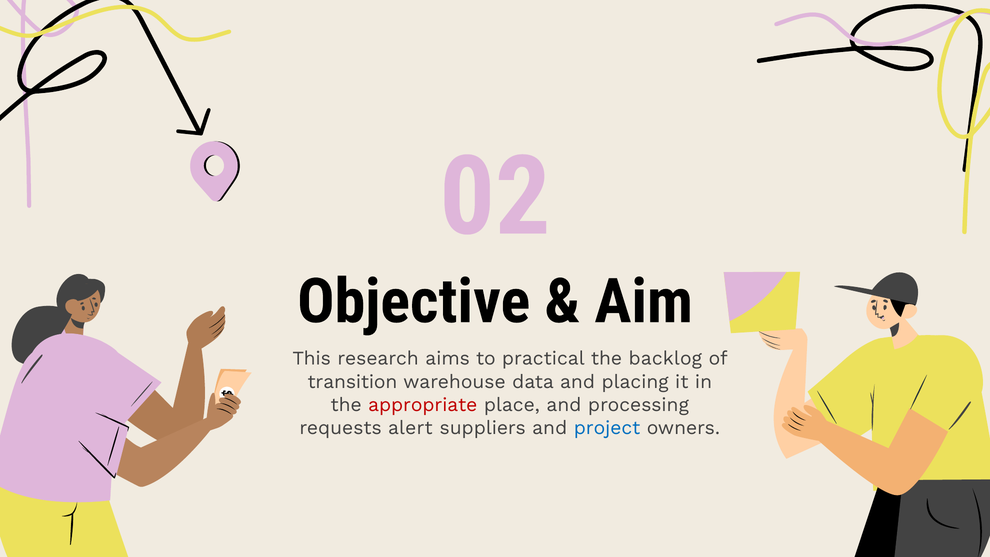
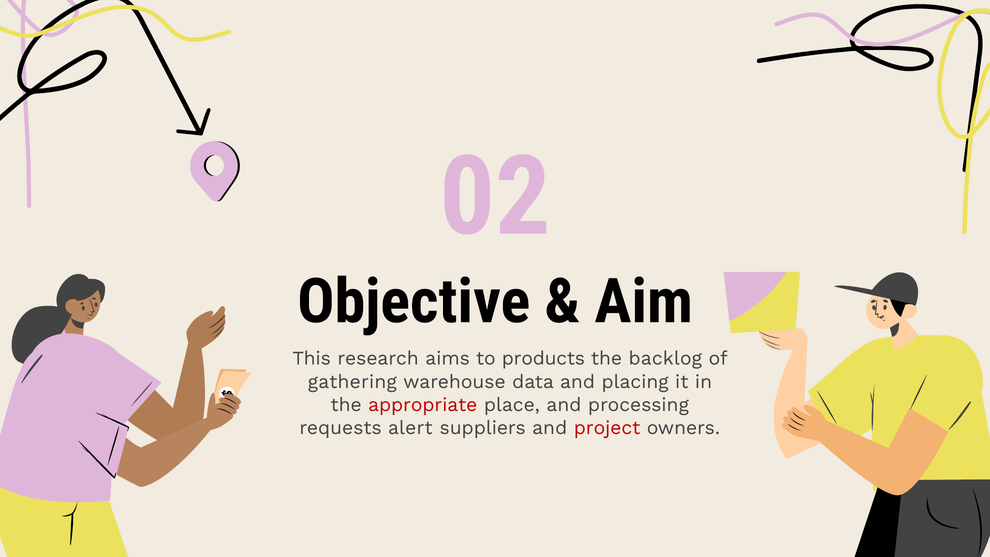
practical: practical -> products (543, 359)
transition: transition -> gathering (352, 382)
project colour: blue -> red (607, 428)
